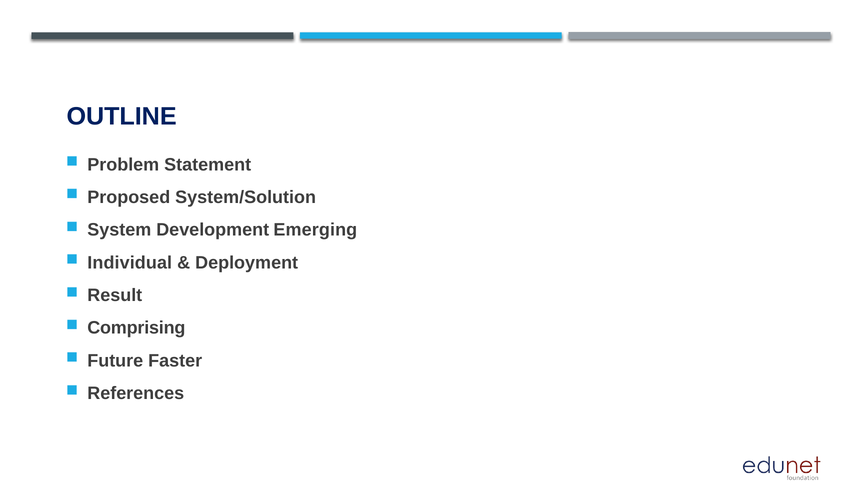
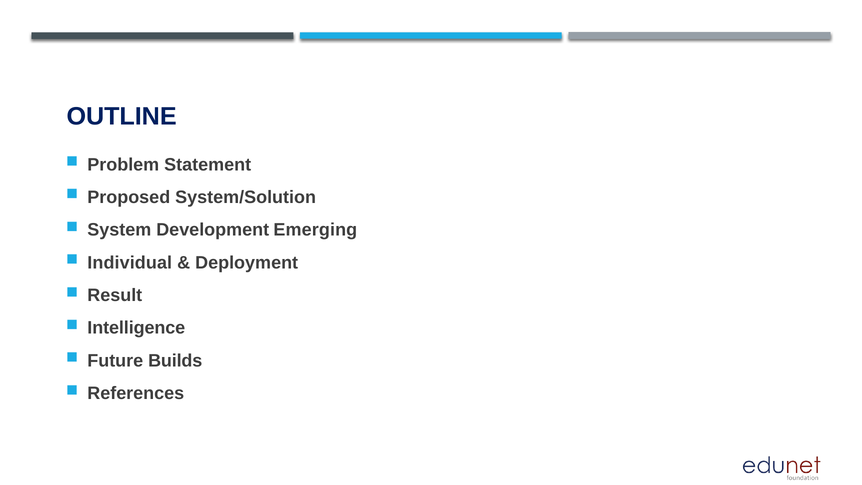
Comprising: Comprising -> Intelligence (136, 328)
Faster: Faster -> Builds (175, 361)
